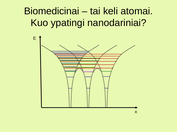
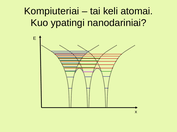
Biomedicinai: Biomedicinai -> Kompiuteriai (52, 11)
